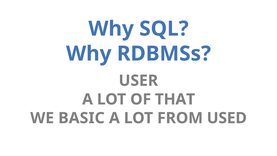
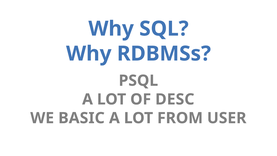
USER: USER -> PSQL (138, 81)
THAT: THAT -> DESC (175, 99)
USED: USED -> USER (227, 118)
